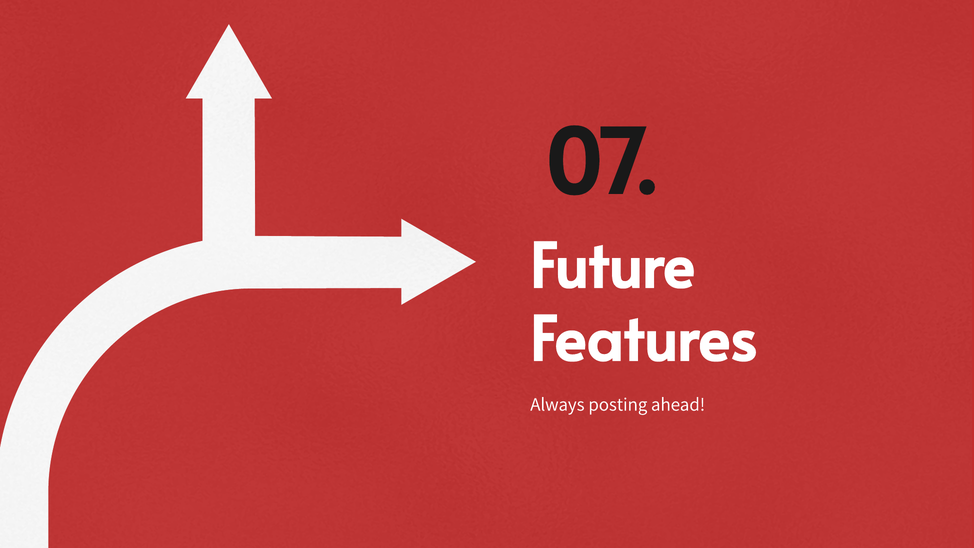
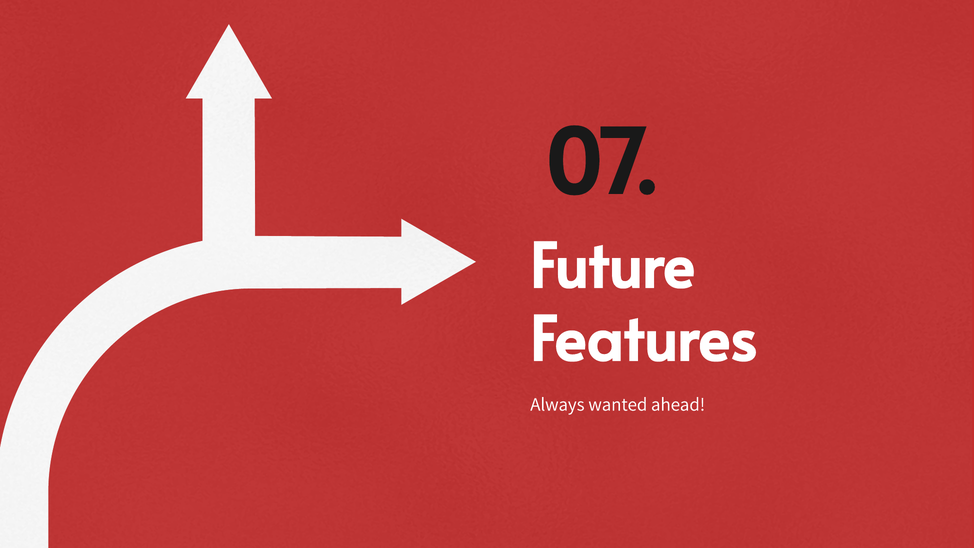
posting: posting -> wanted (618, 404)
